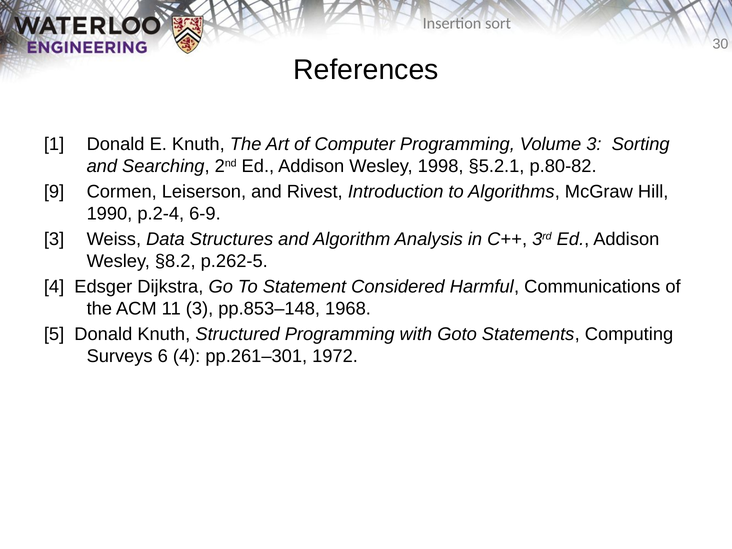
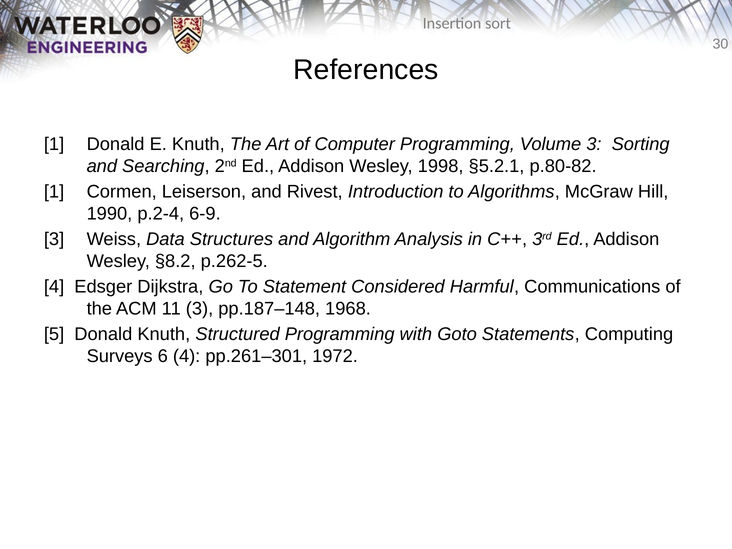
9: 9 -> 1 (54, 192)
pp.853–148: pp.853–148 -> pp.187–148 (269, 309)
